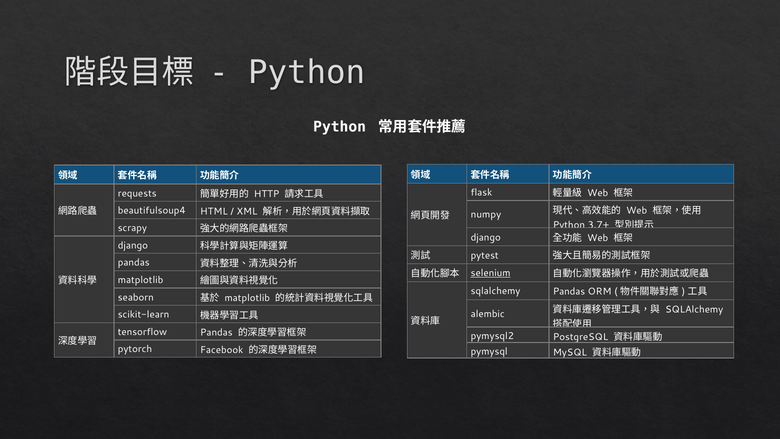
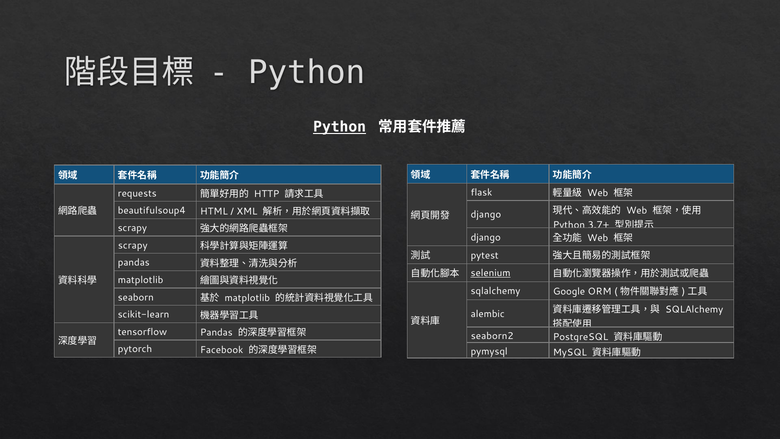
Python underline: none -> present (340, 127)
numpy: numpy -> django (486, 215)
django: django -> scrapy (133, 245)
sqlalchemy Pandas: Pandas -> Google (569, 292)
pymysql2: pymysql2 -> seaborn2 (492, 336)
